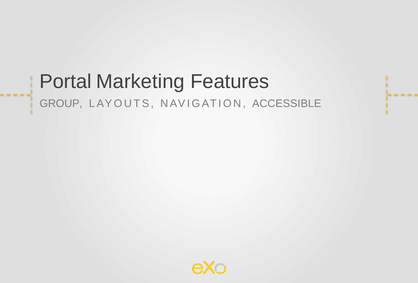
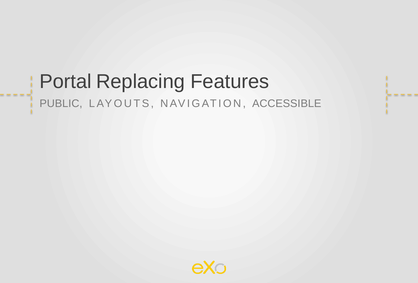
Marketing: Marketing -> Replacing (140, 82)
GROUP: GROUP -> PUBLIC (61, 104)
